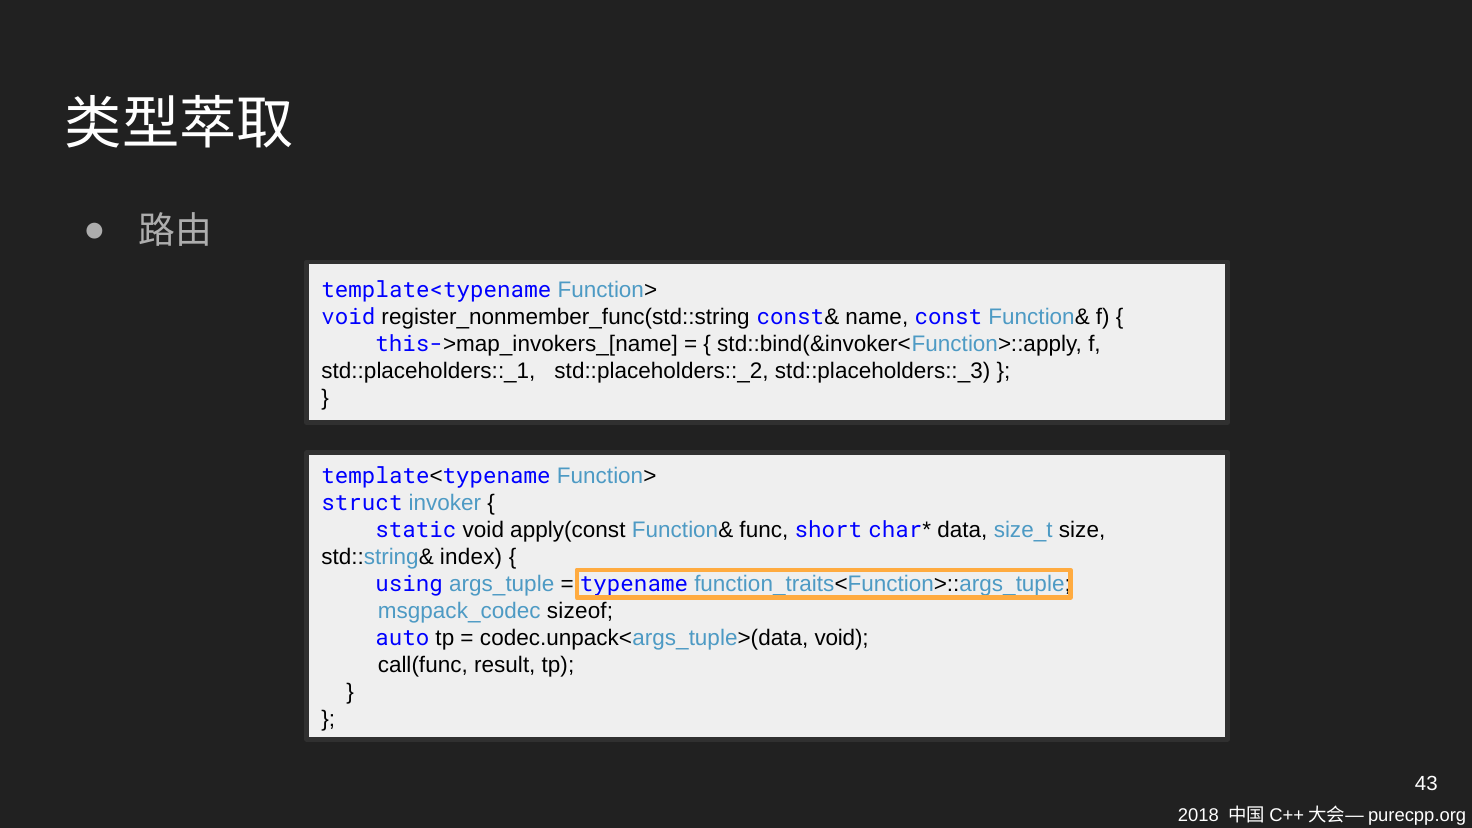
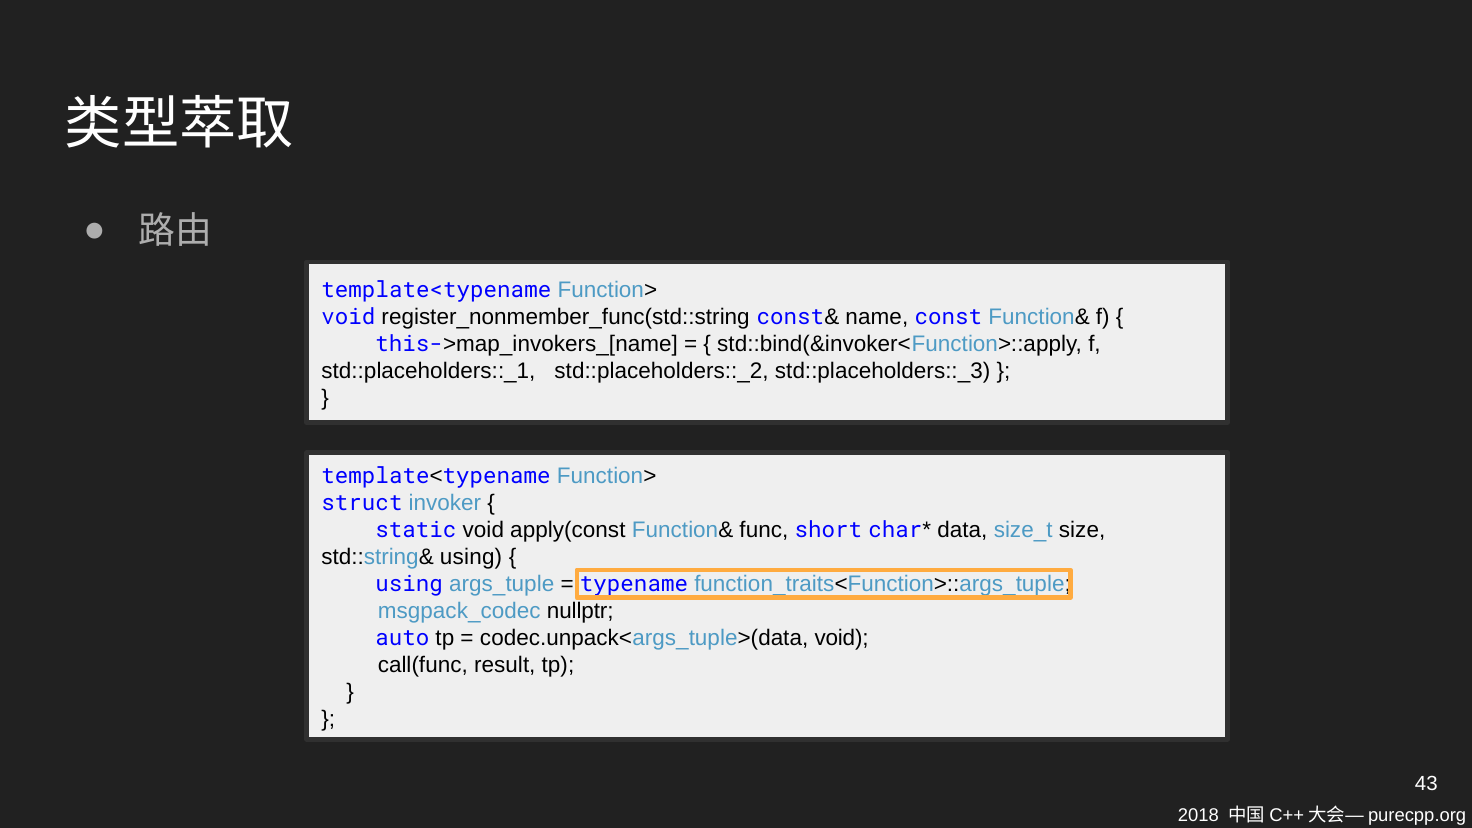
std::string& index: index -> using (471, 557)
sizeof: sizeof -> nullptr (580, 611)
